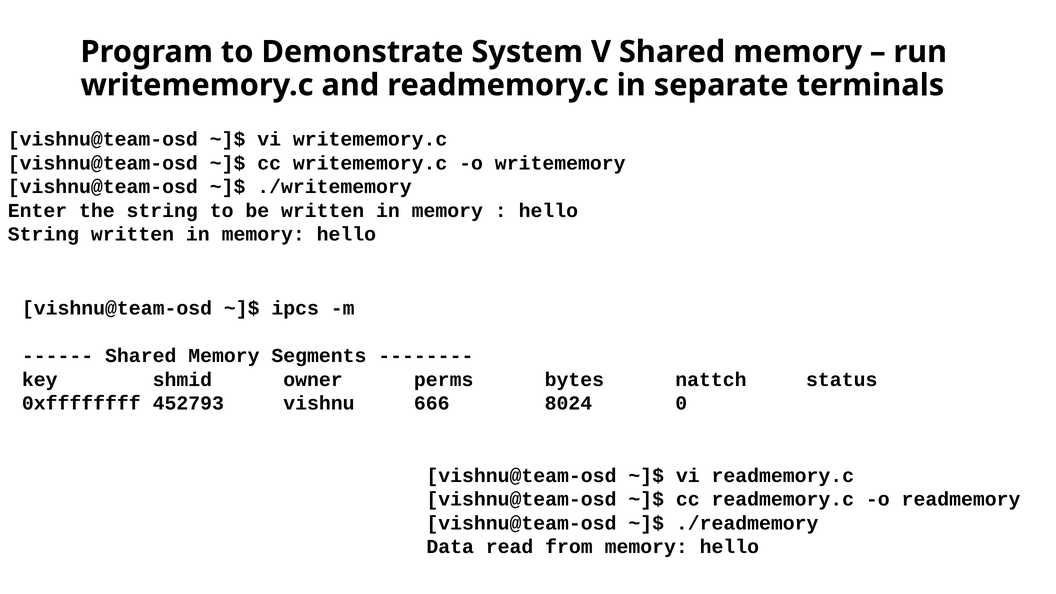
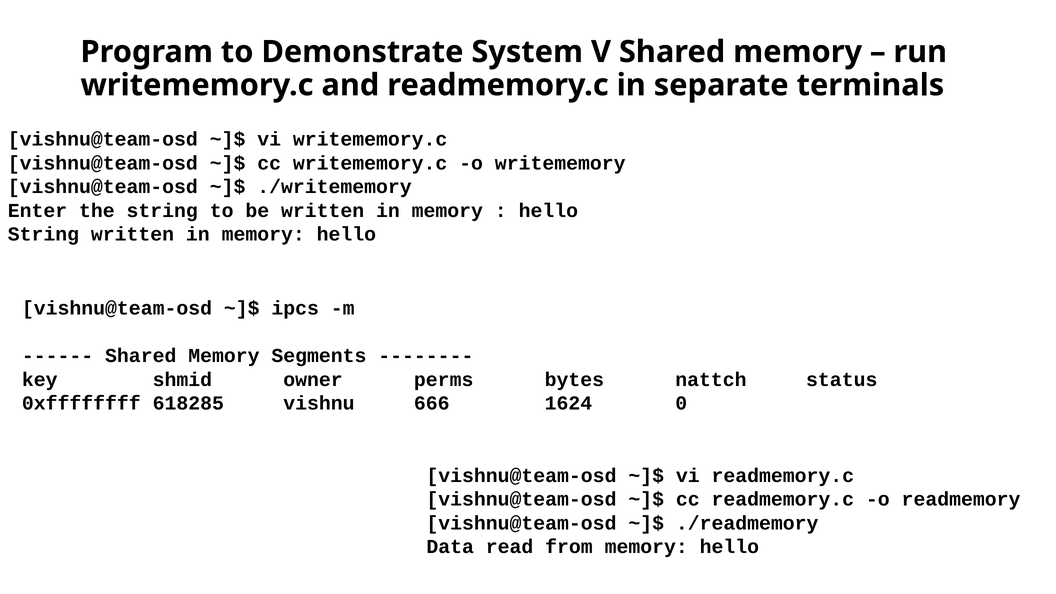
452793: 452793 -> 618285 (188, 403)
8024: 8024 -> 1624 (568, 403)
